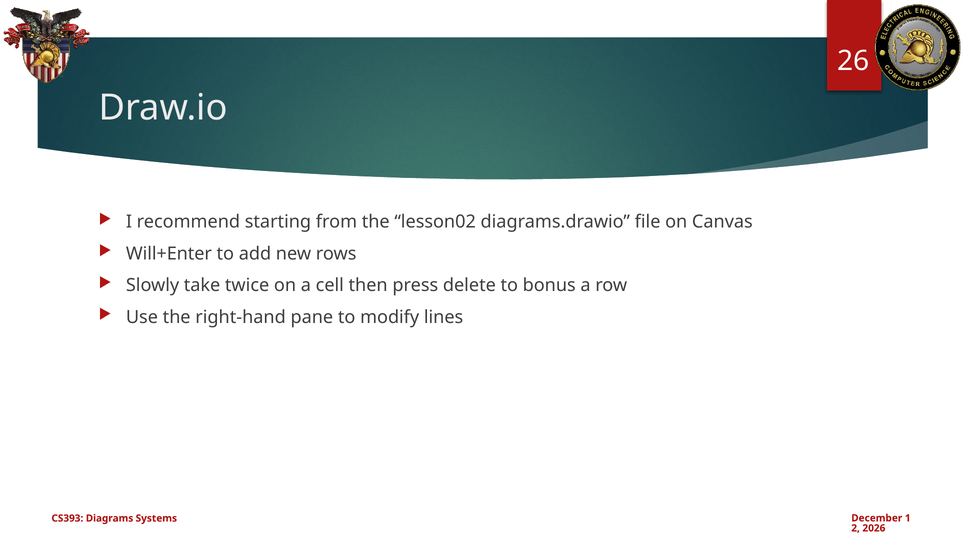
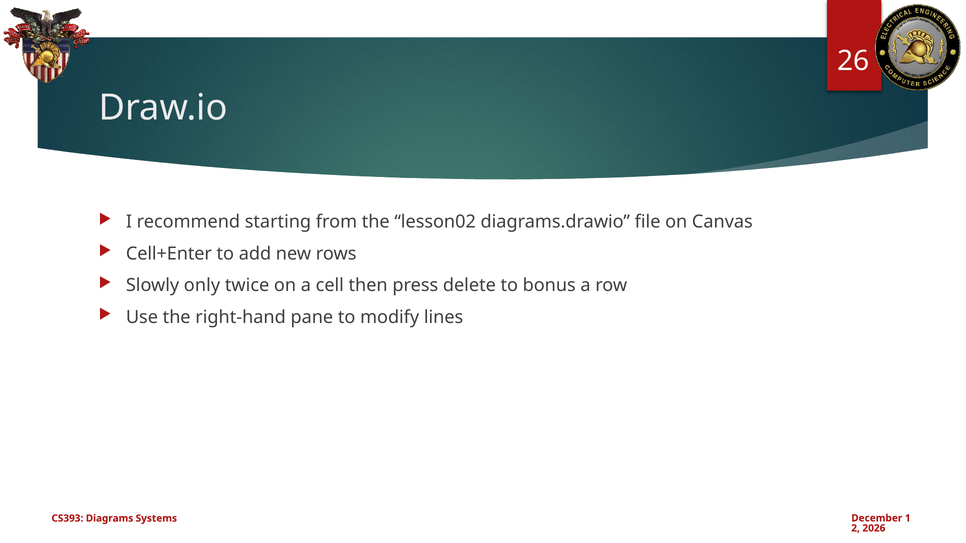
Will+Enter: Will+Enter -> Cell+Enter (169, 254)
take: take -> only (202, 286)
